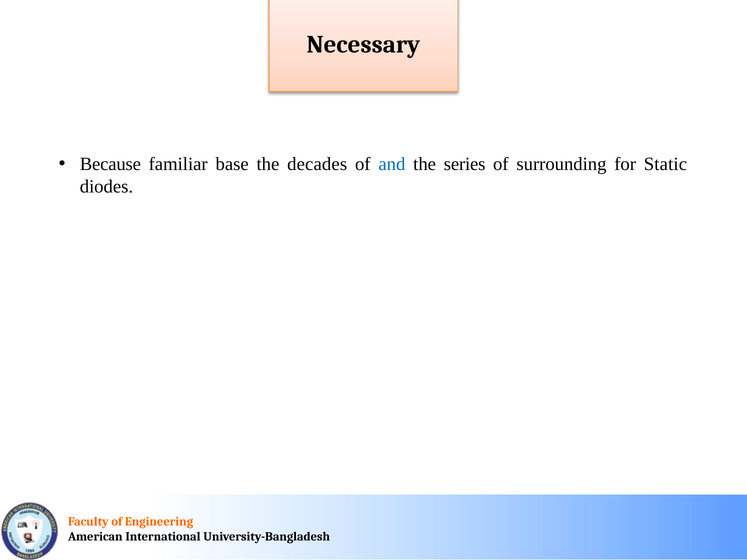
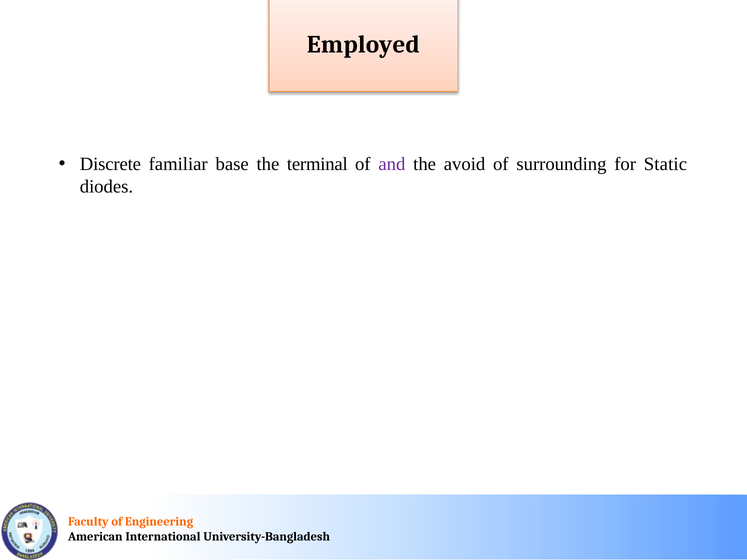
Necessary: Necessary -> Employed (363, 44)
Because: Because -> Discrete (110, 164)
decades: decades -> terminal (317, 164)
and colour: blue -> purple (392, 164)
series: series -> avoid (465, 164)
